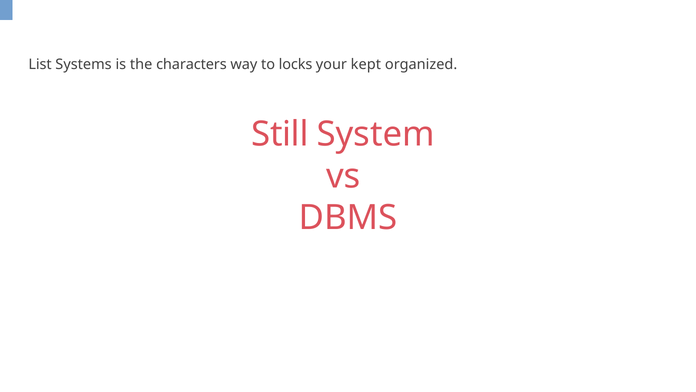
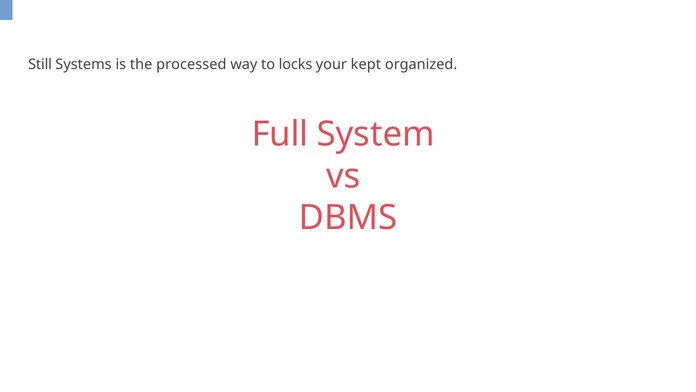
List: List -> Still (40, 64)
characters: characters -> processed (191, 64)
Still: Still -> Full (280, 134)
